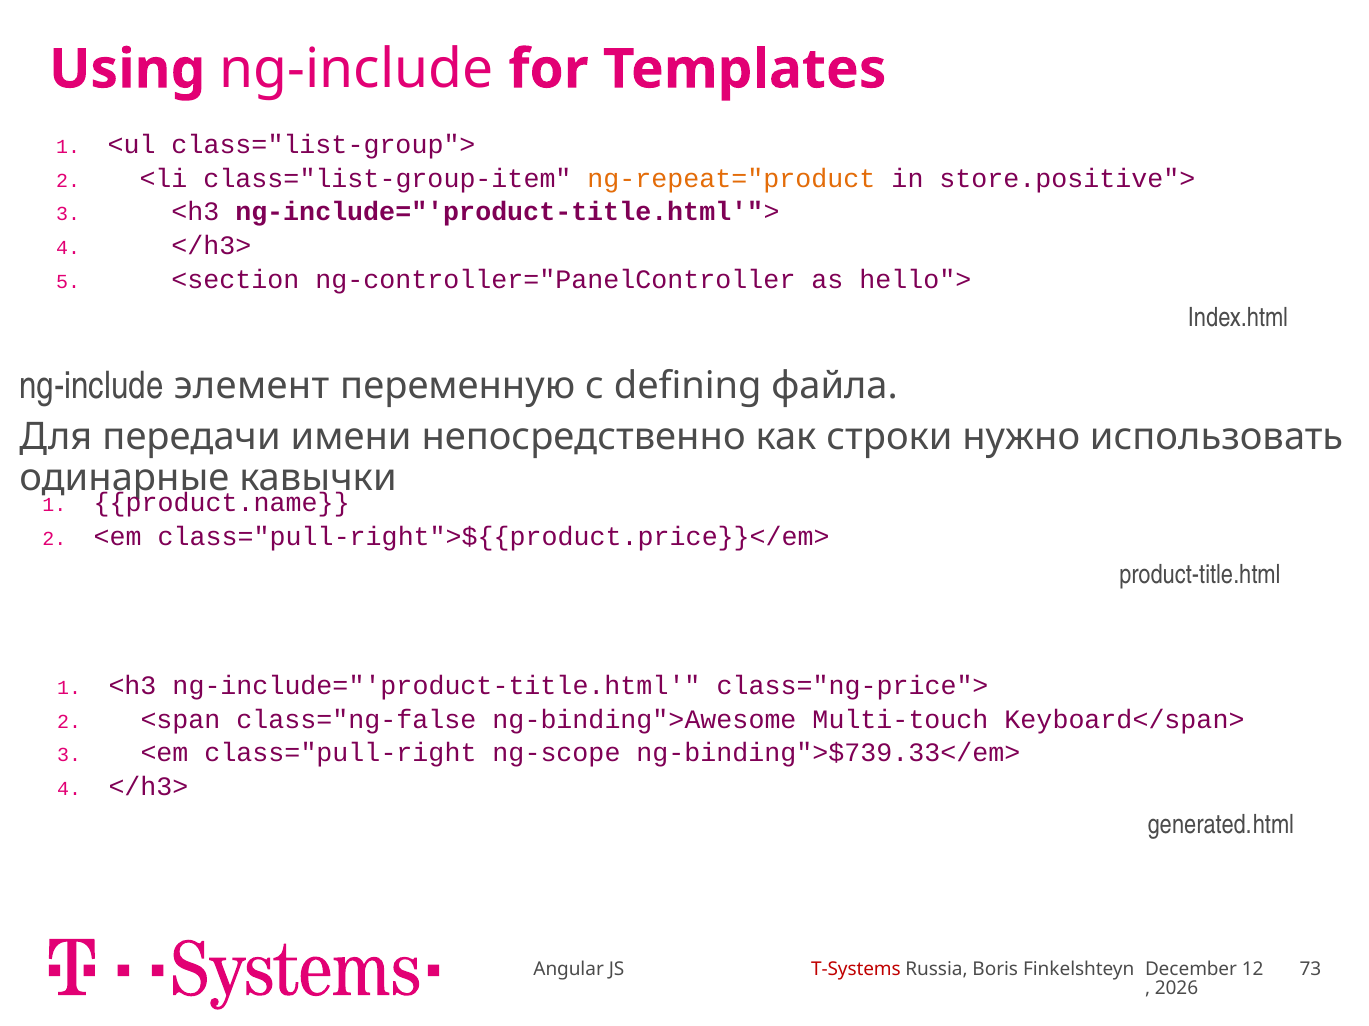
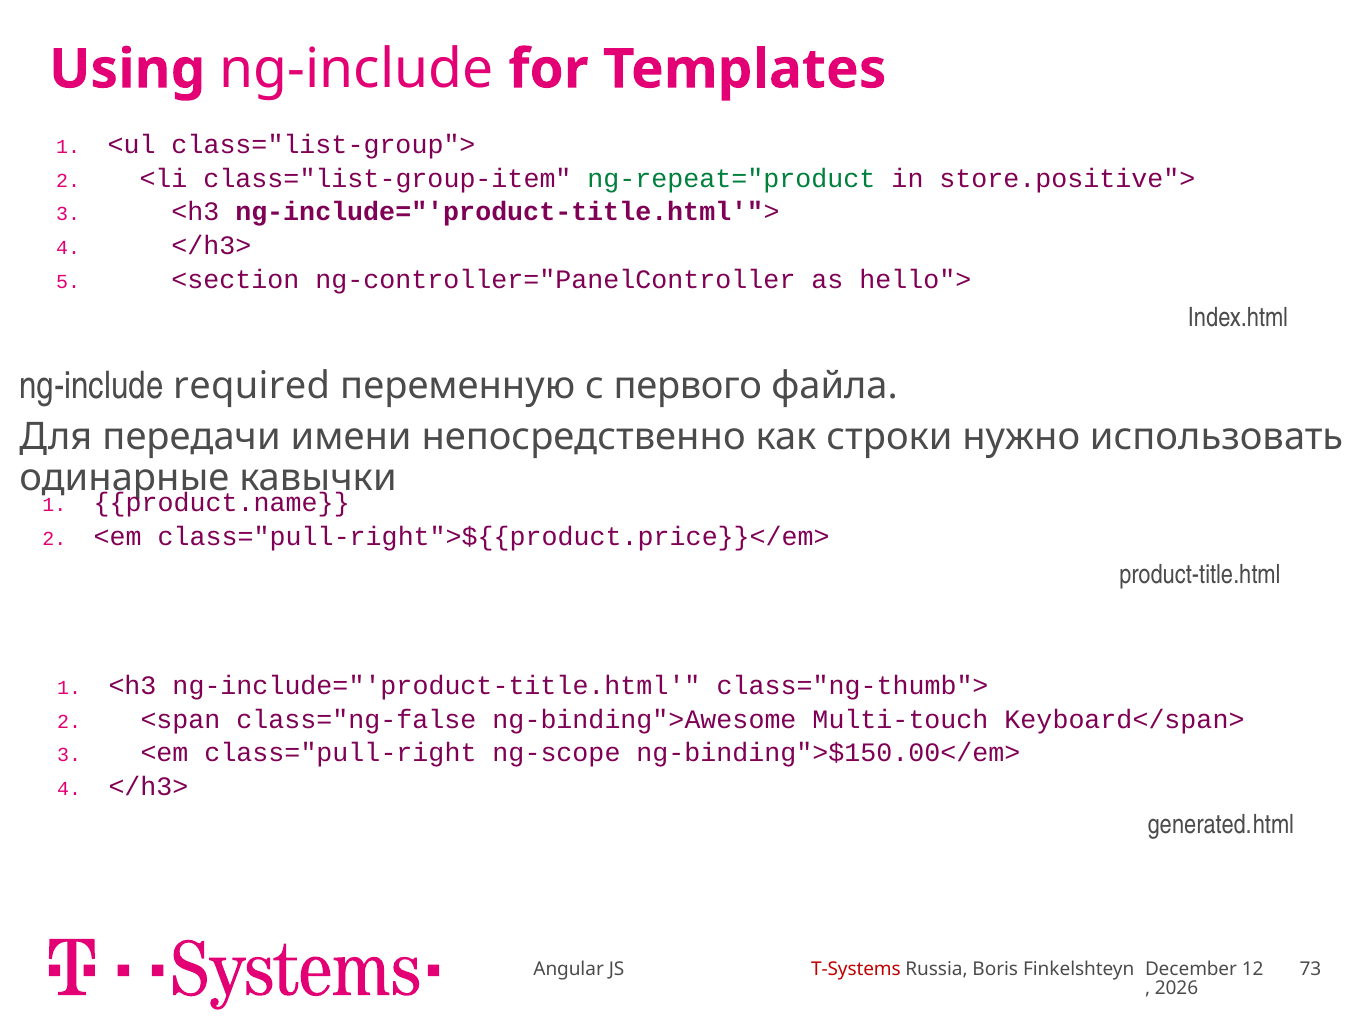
ng-repeat="product colour: orange -> green (731, 179)
элемент: элемент -> required (252, 386)
defining: defining -> первого (688, 386)
class="ng-price">: class="ng-price"> -> class="ng-thumb"> (853, 686)
ng-binding">$739.33</em>: ng-binding">$739.33</em> -> ng-binding">$150.00</em> (828, 754)
